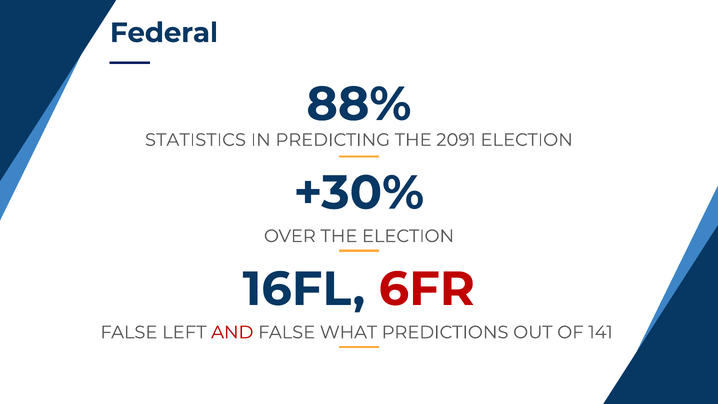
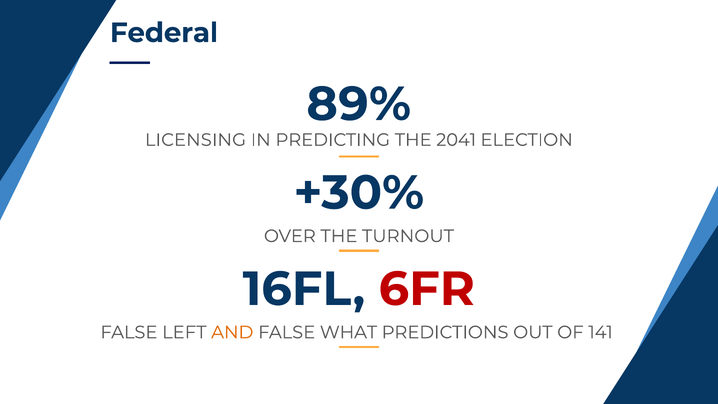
88%: 88% -> 89% (359, 104)
STATISTICS: STATISTICS -> LICENSING (195, 140)
2091: 2091 -> 2041 (456, 140)
THE ELECTION: ELECTION -> TURNOUT (408, 236)
AND colour: red -> orange (232, 332)
